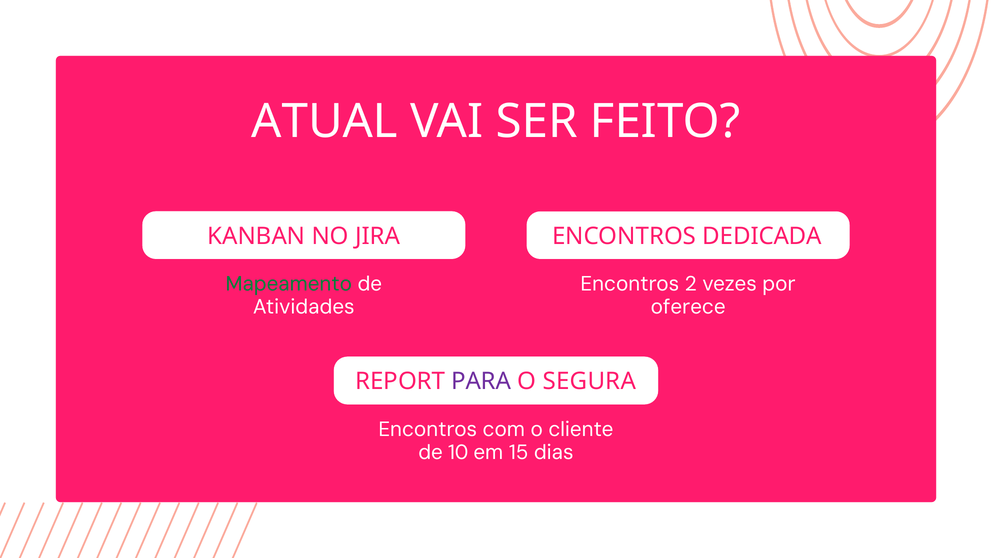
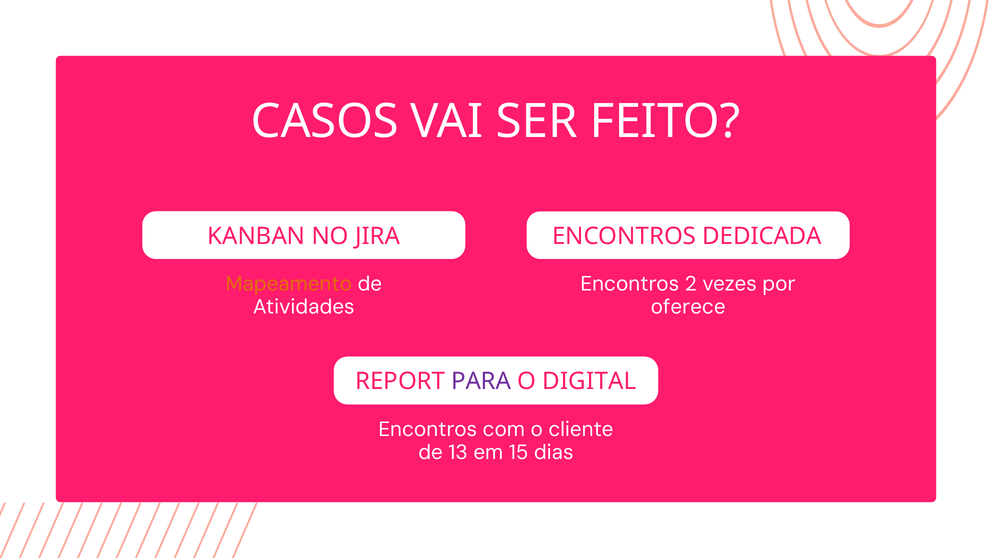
ATUAL: ATUAL -> CASOS (325, 122)
Mapeamento colour: green -> orange (289, 284)
SEGURA: SEGURA -> DIGITAL (589, 381)
10: 10 -> 13 (458, 452)
